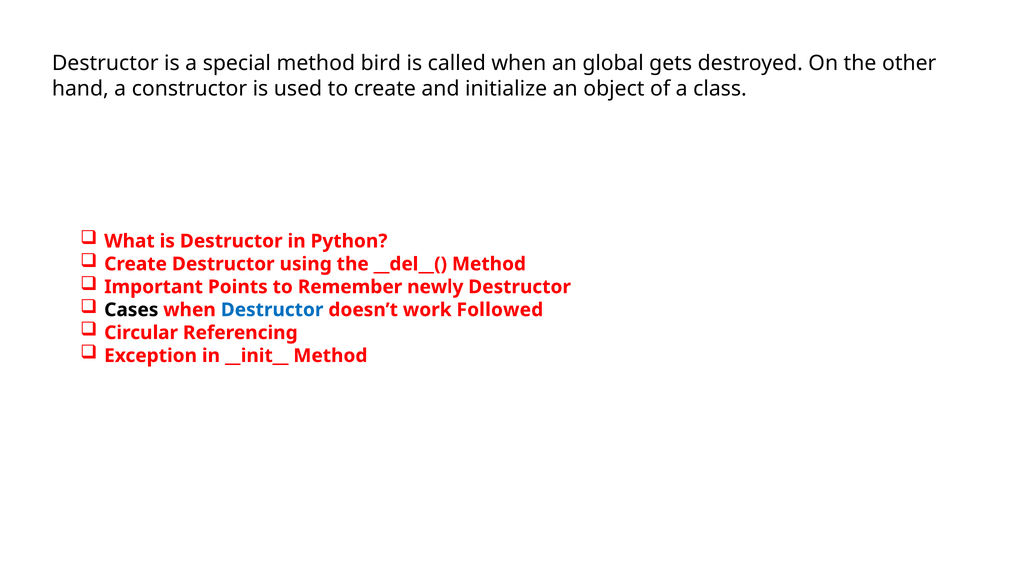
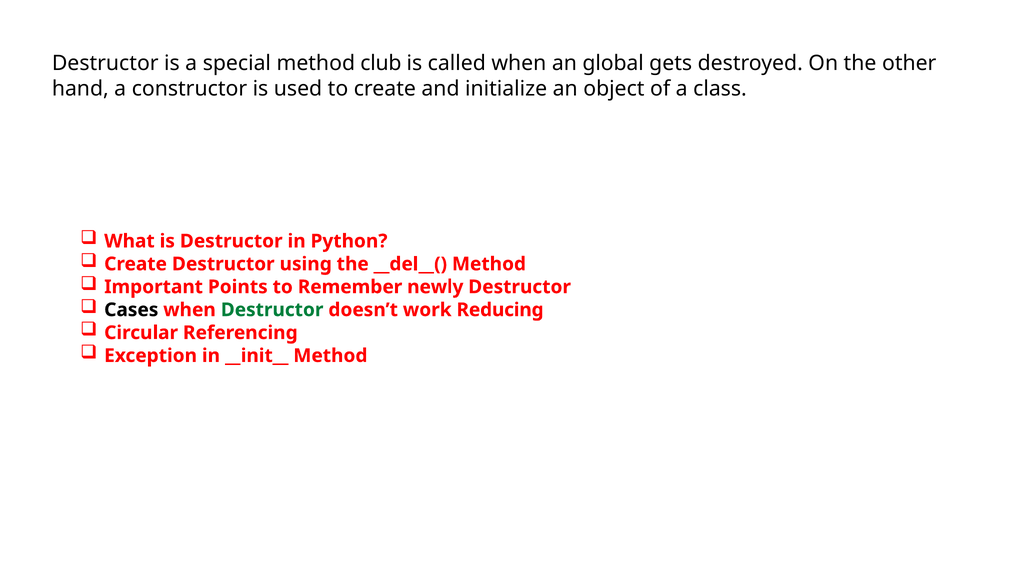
bird: bird -> club (381, 63)
Destructor colour: blue -> green (272, 310)
Followed: Followed -> Reducing (500, 310)
